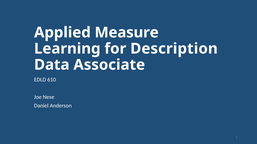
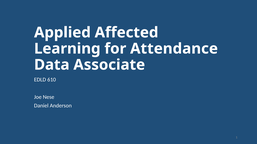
Measure: Measure -> Affected (127, 33)
Description: Description -> Attendance (174, 49)
